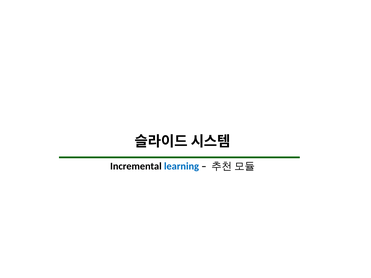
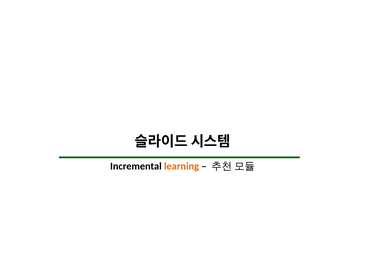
learning colour: blue -> orange (181, 166)
